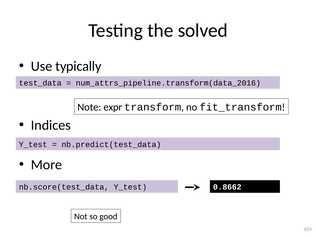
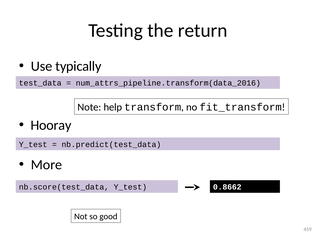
solved: solved -> return (203, 31)
expr: expr -> help (113, 107)
Indices: Indices -> Hooray (51, 125)
